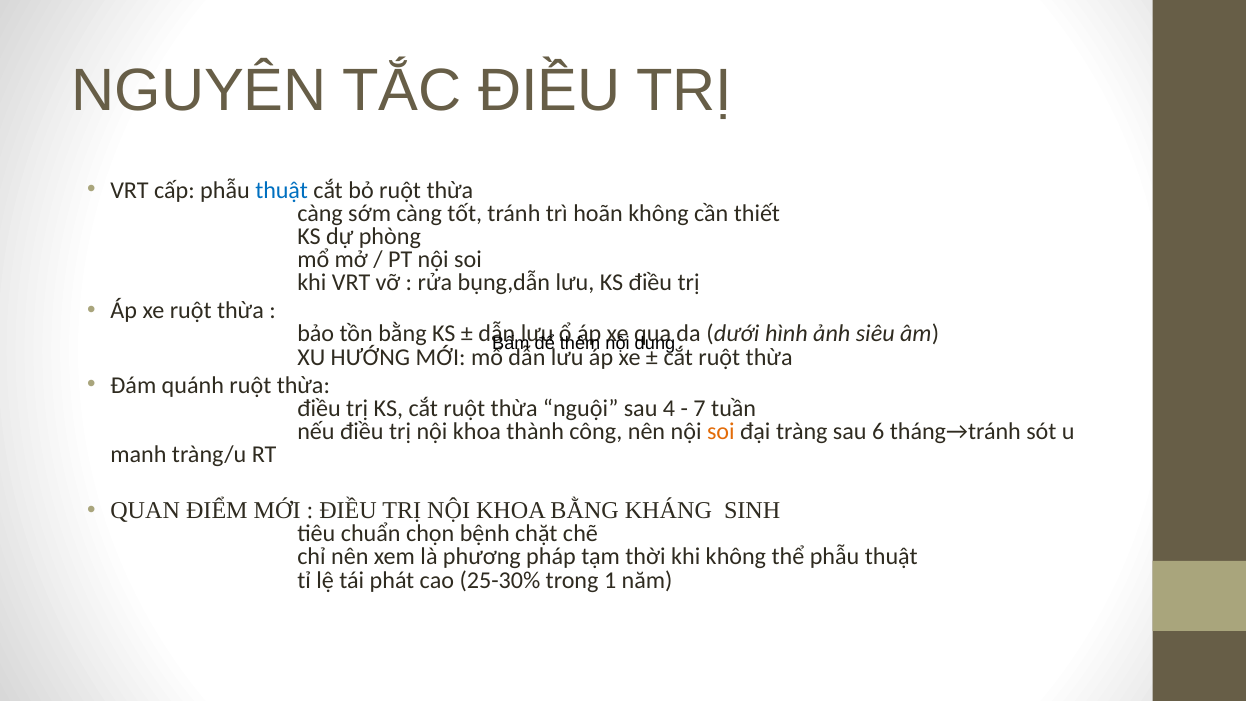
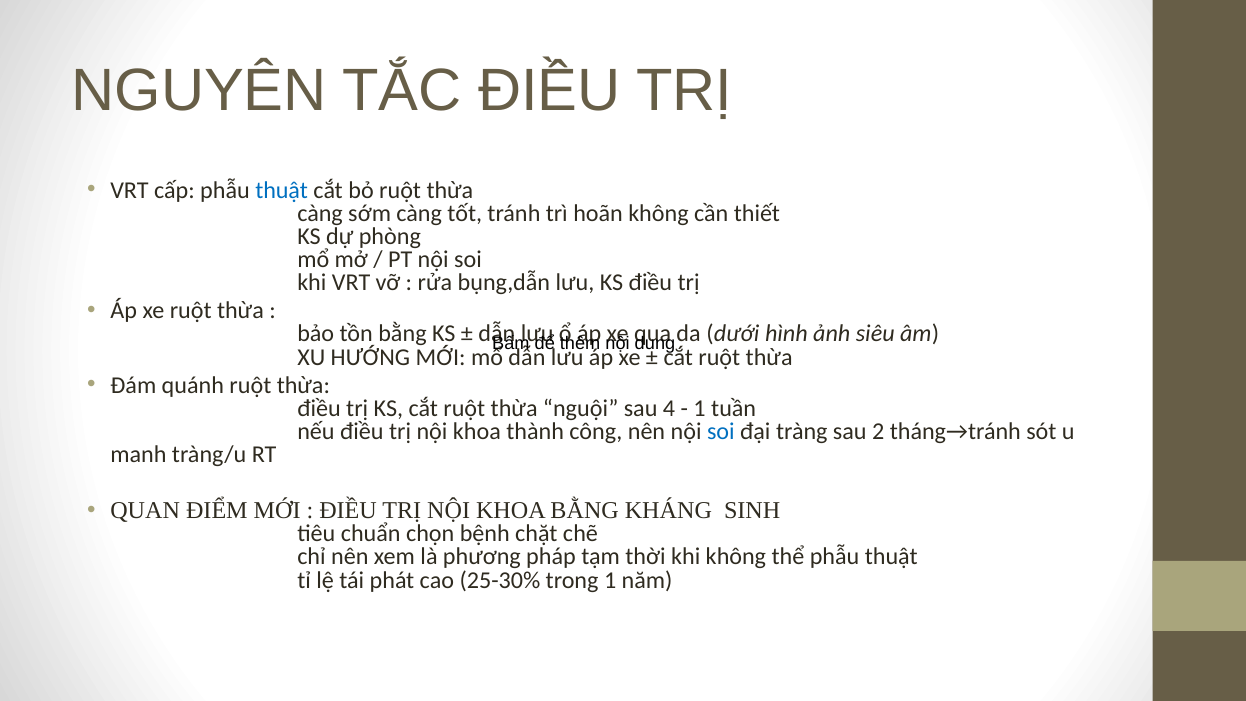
7: 7 -> 1 (700, 408)
soi colour: orange -> blue (721, 431)
6: 6 -> 2 (878, 431)
